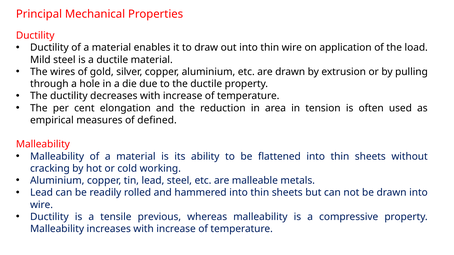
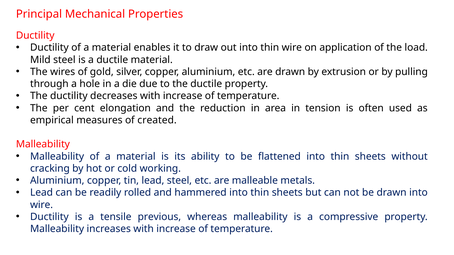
defined: defined -> created (157, 120)
